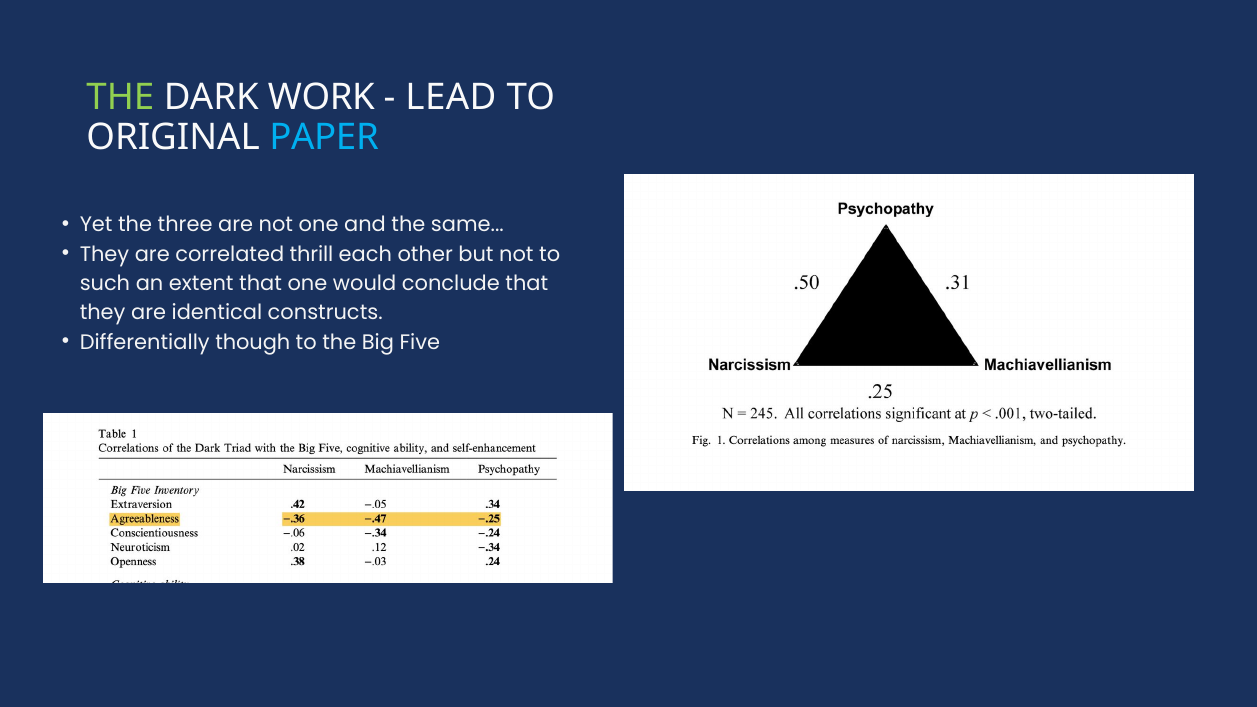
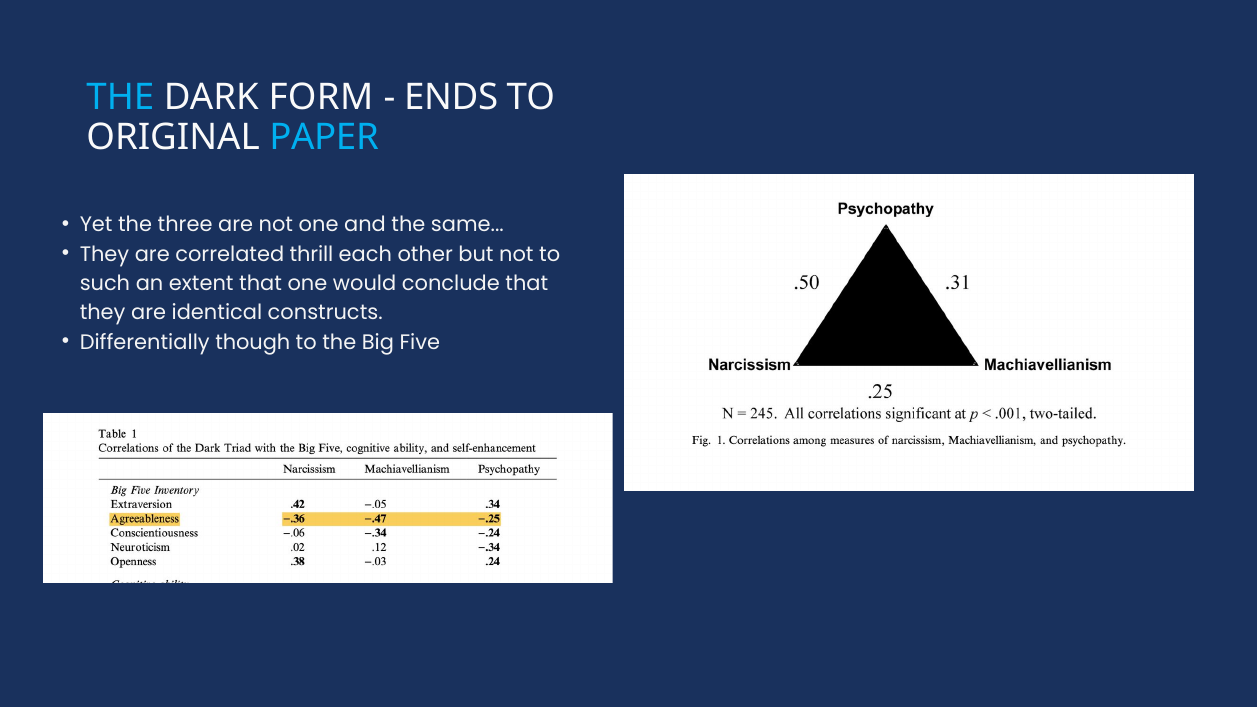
THE colour: light green -> light blue (120, 97)
WORK: WORK -> FORM (321, 97)
LEAD: LEAD -> ENDS (451, 97)
